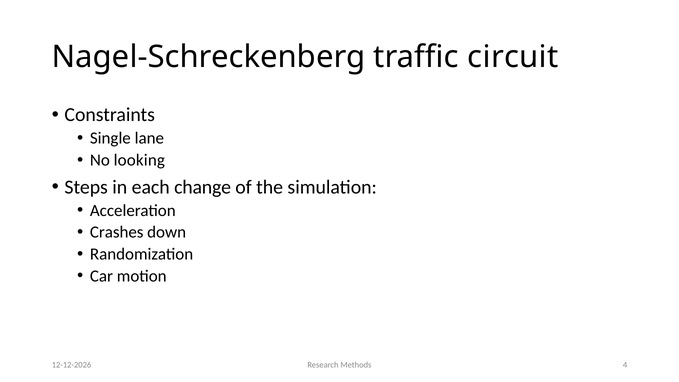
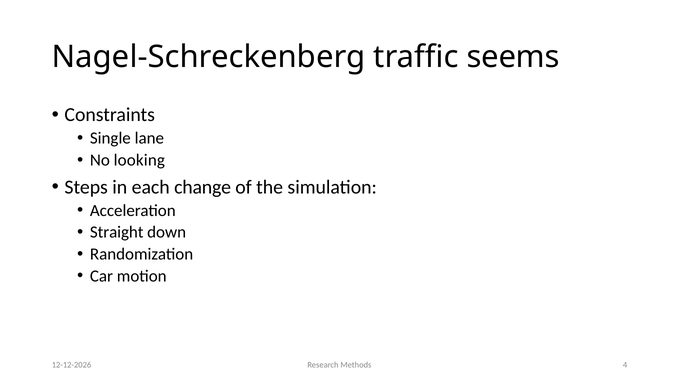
circuit: circuit -> seems (513, 57)
Crashes: Crashes -> Straight (117, 232)
